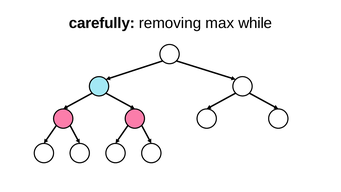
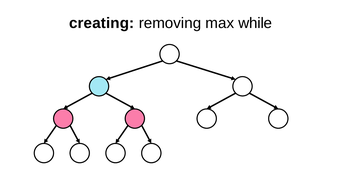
carefully: carefully -> creating (102, 23)
